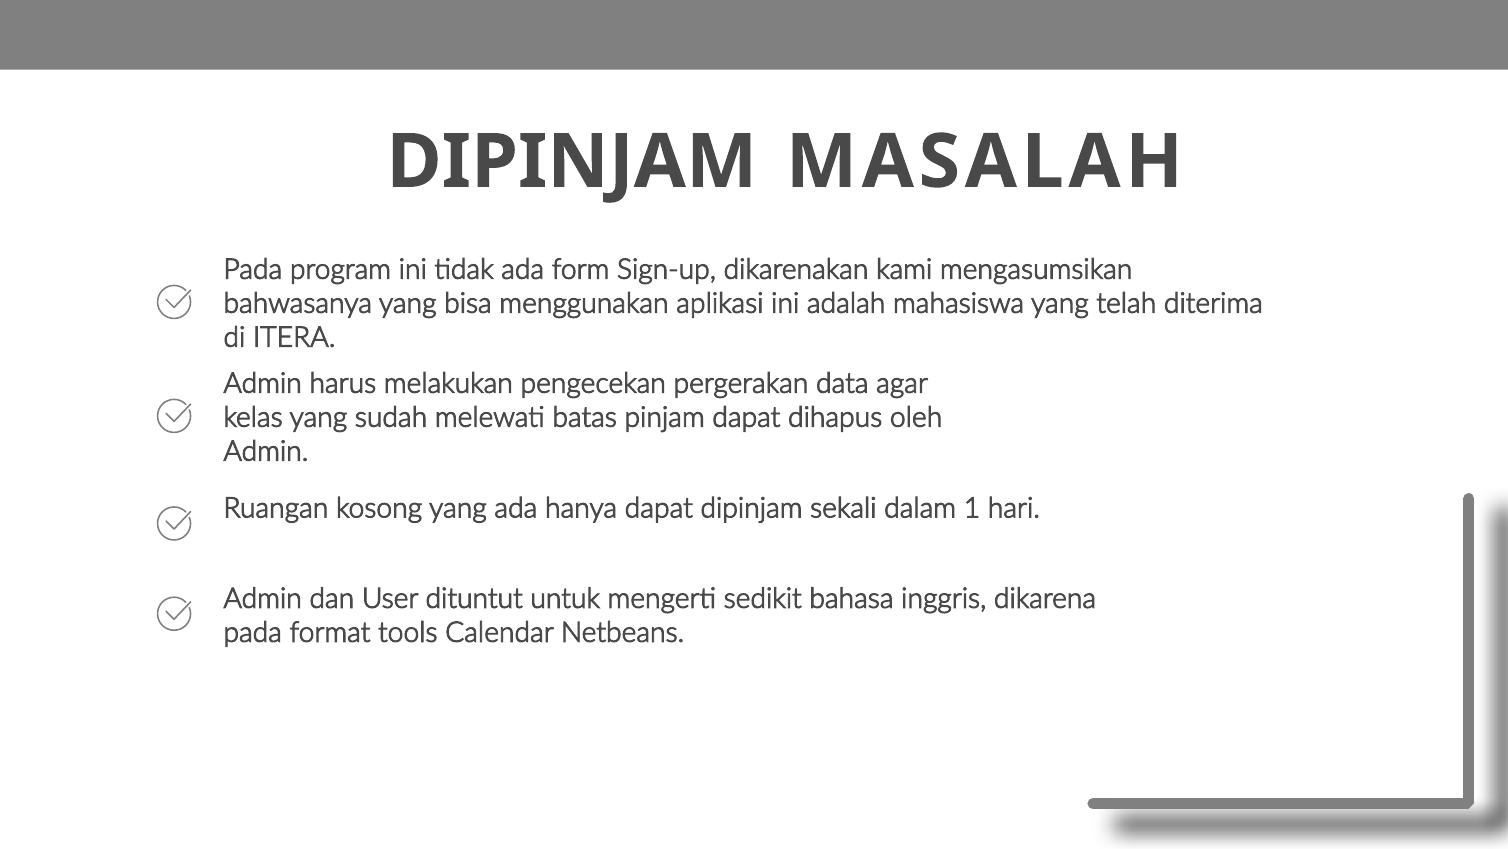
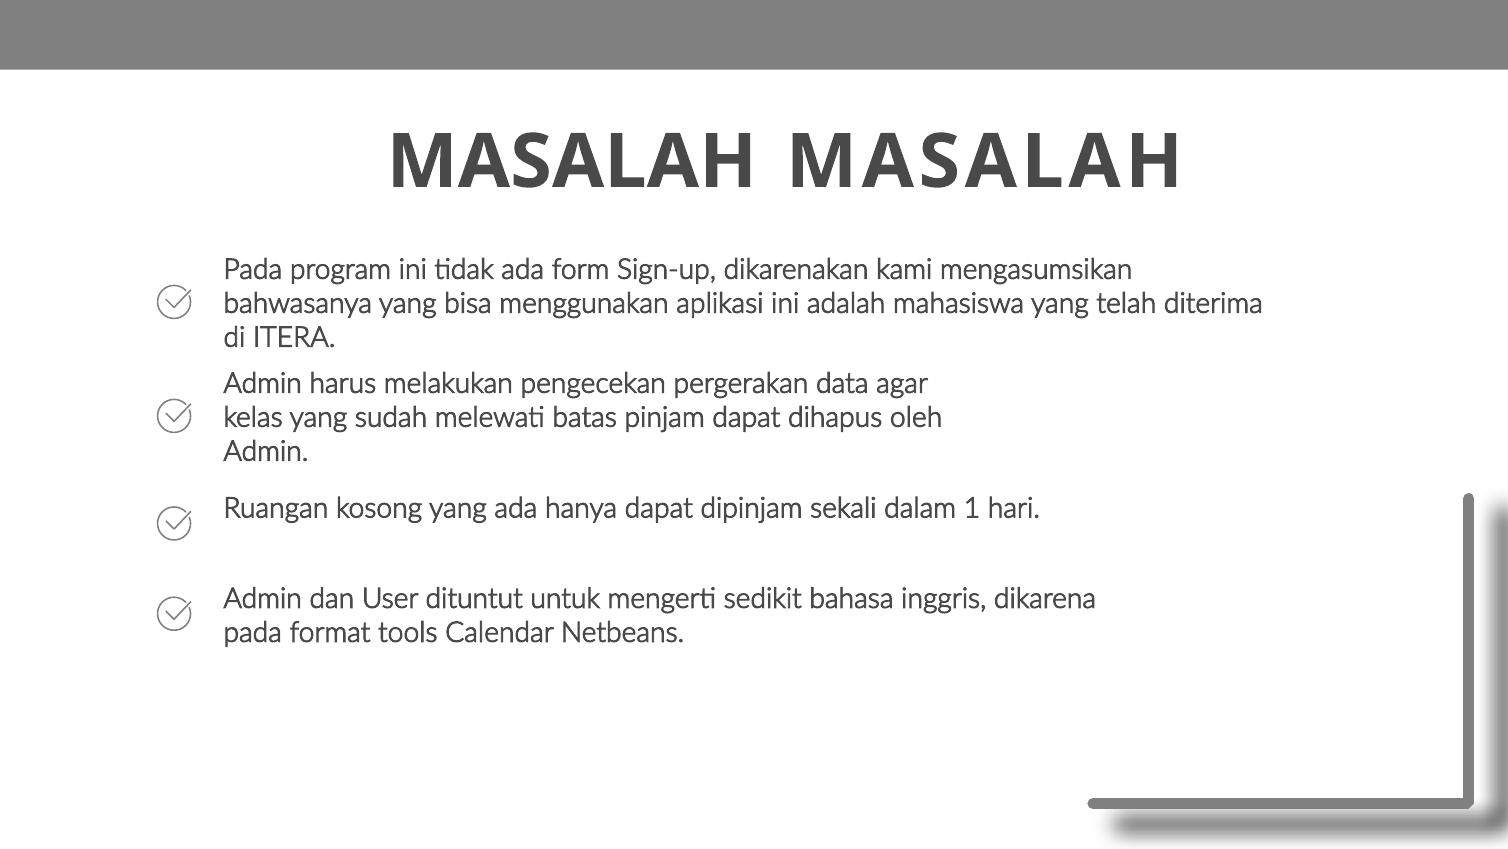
DIPINJAM: DIPINJAM -> MASALAH (572, 162)
